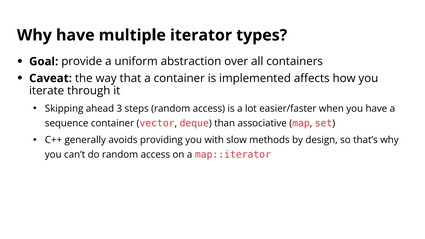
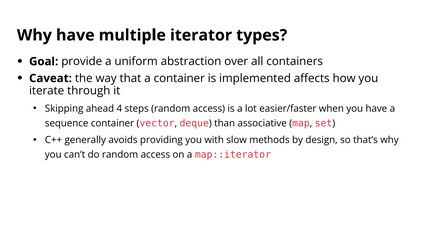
3: 3 -> 4 (119, 109)
